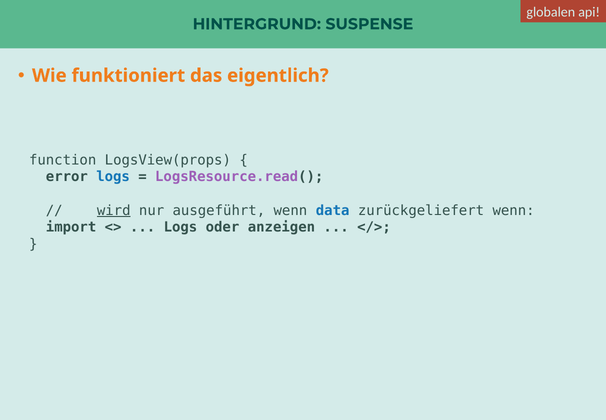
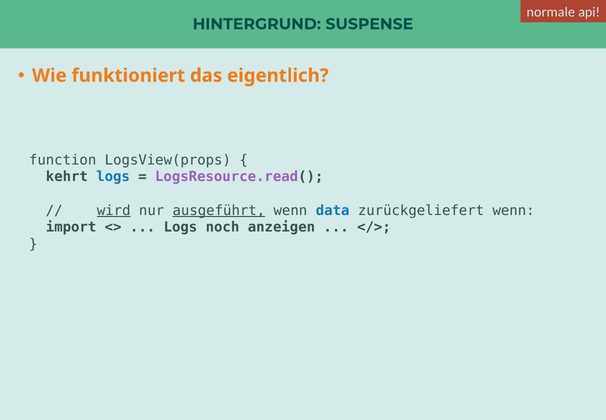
globalen: globalen -> normale (551, 12)
error: error -> kehrt (67, 177)
ausgeführt underline: none -> present (219, 210)
oder: oder -> noch (222, 227)
